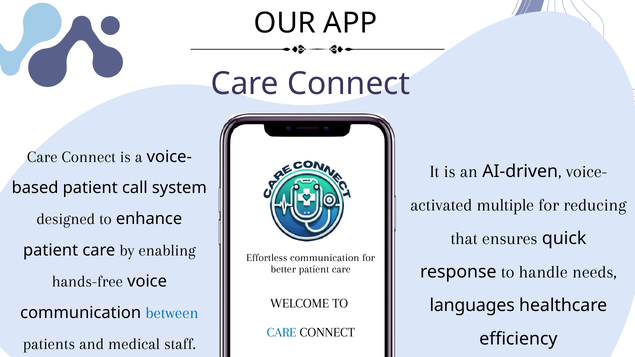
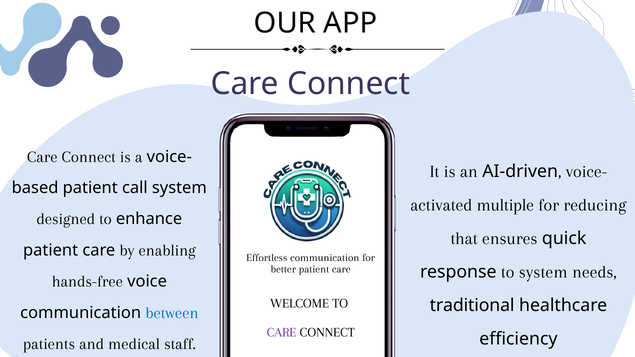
to handle: handle -> system (543, 272)
languages: languages -> traditional (472, 305)
CARE colour: blue -> purple (282, 332)
